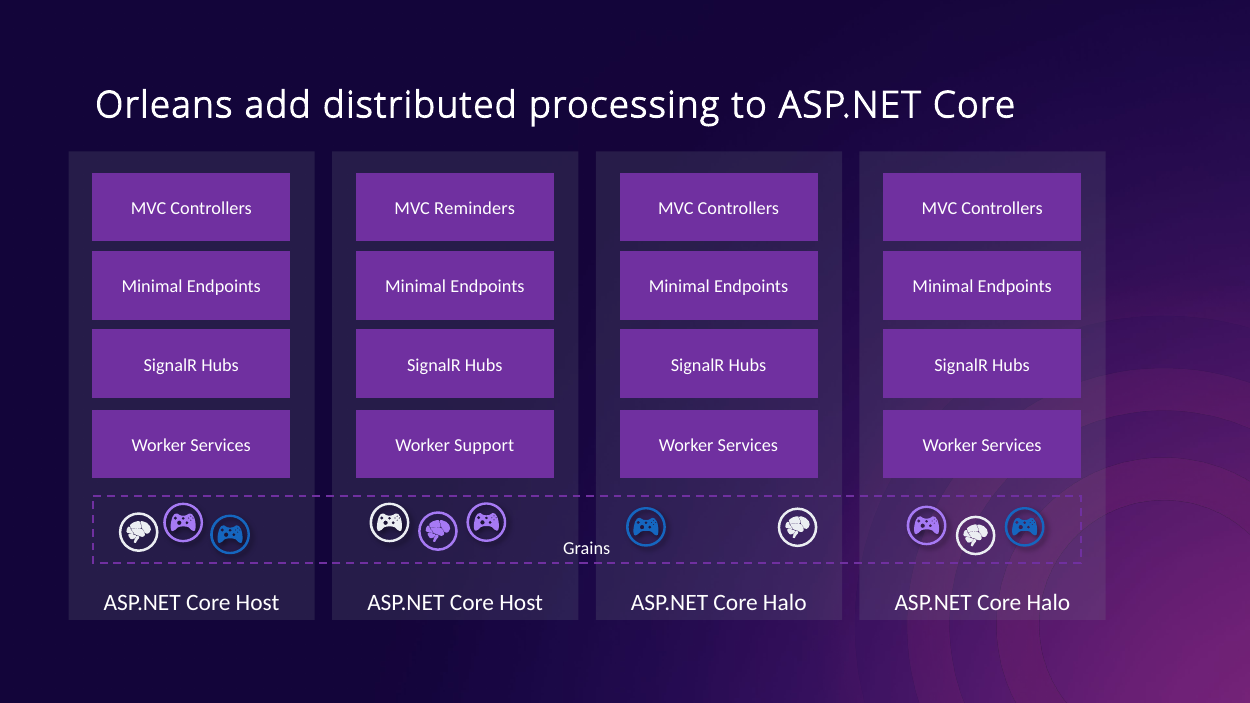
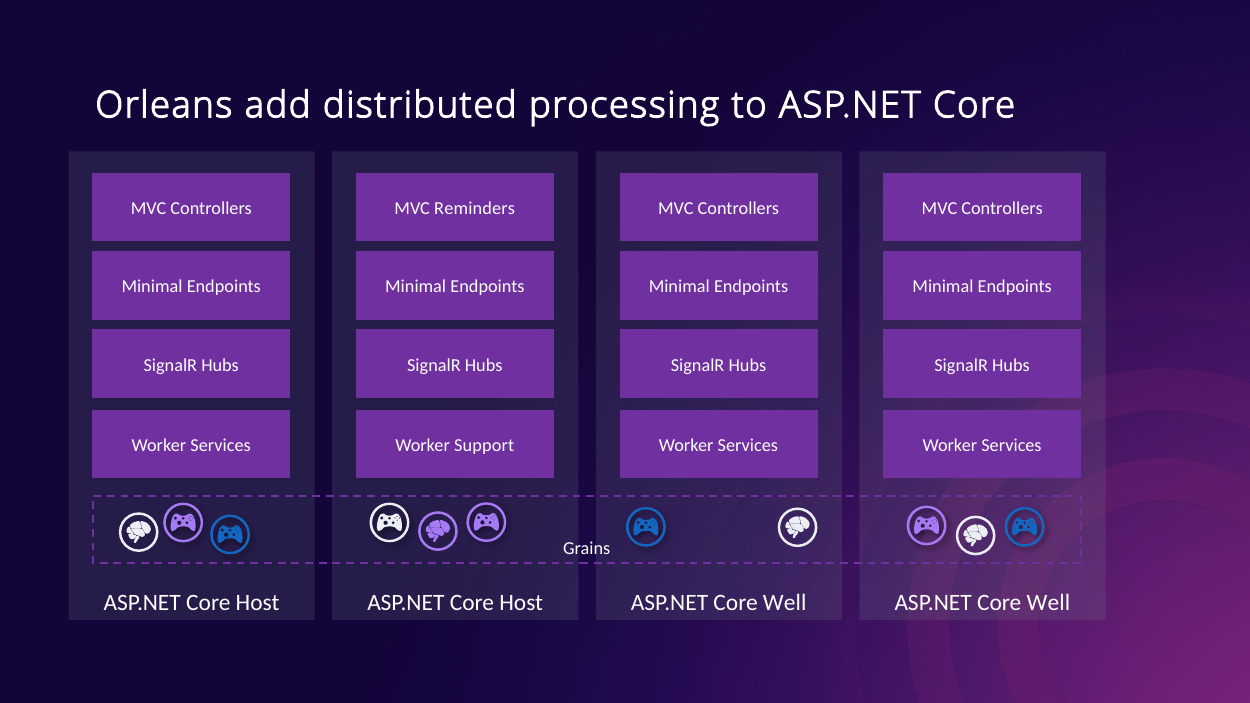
Halo: Halo -> Well (785, 603)
Halo: Halo -> Well (1048, 603)
